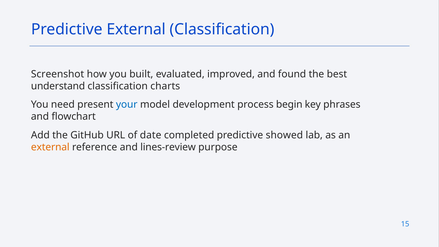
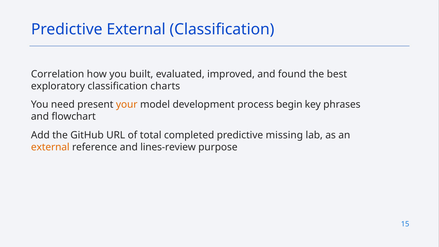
Screenshot: Screenshot -> Correlation (58, 74)
understand: understand -> exploratory (58, 86)
your colour: blue -> orange (127, 105)
date: date -> total (151, 135)
showed: showed -> missing (284, 135)
